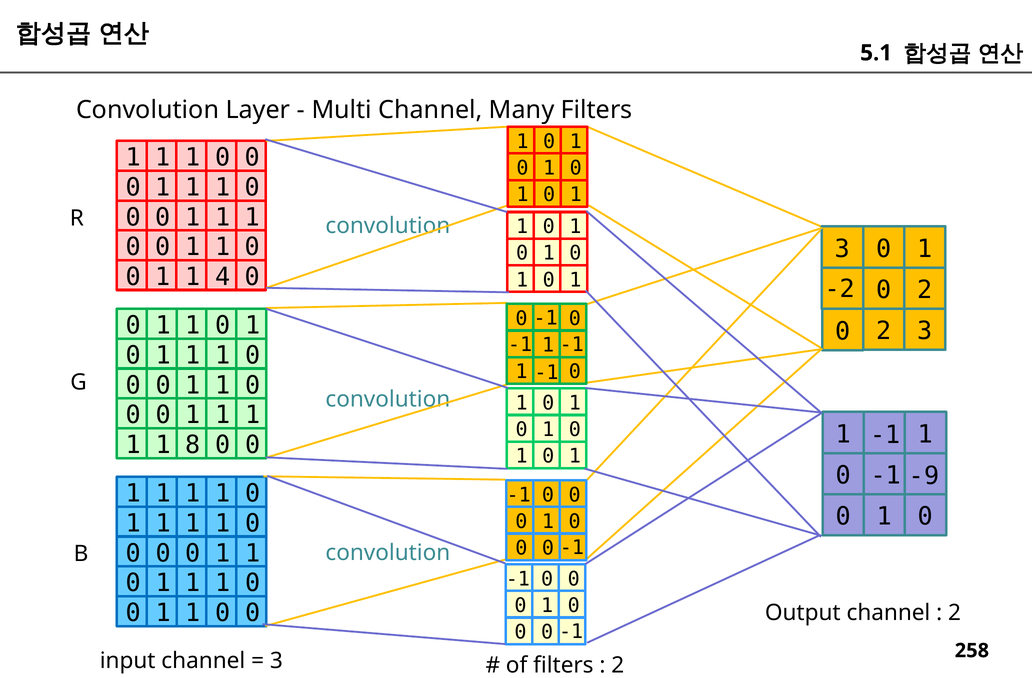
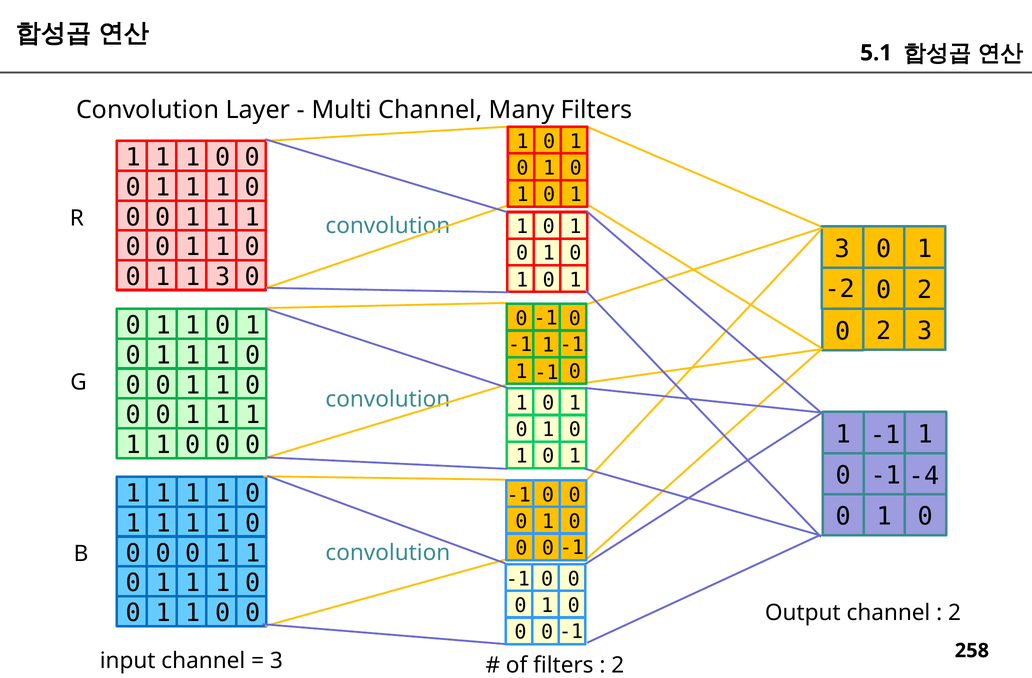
1 4: 4 -> 3 (223, 277)
8: 8 -> 0 (193, 445)
-9: -9 -> -4 (924, 476)
